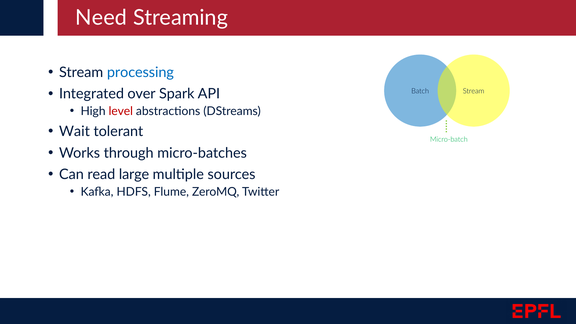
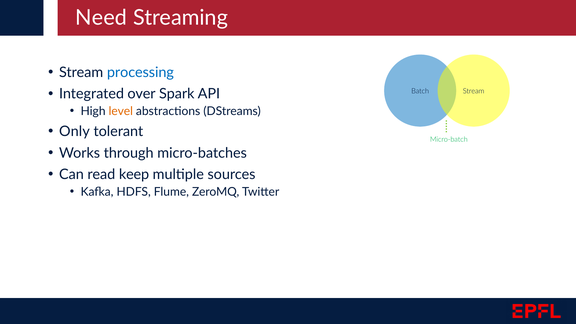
level colour: red -> orange (121, 111)
Wait: Wait -> Only (74, 131)
large: large -> keep (134, 174)
